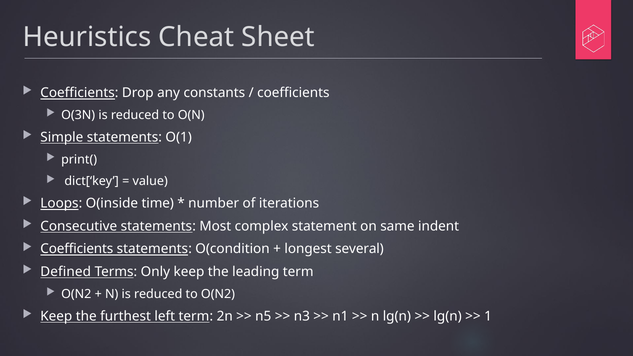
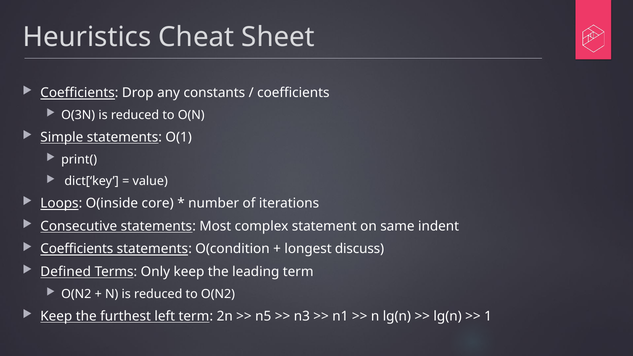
time: time -> core (158, 203)
several: several -> discuss (360, 249)
